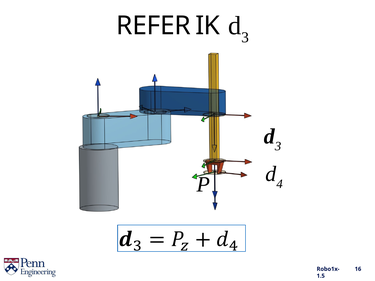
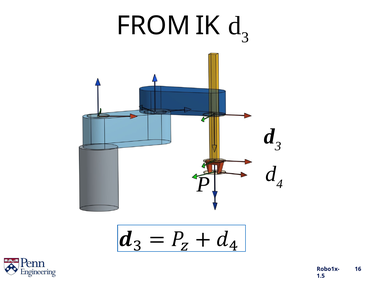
REFER: REFER -> FROM (153, 26)
